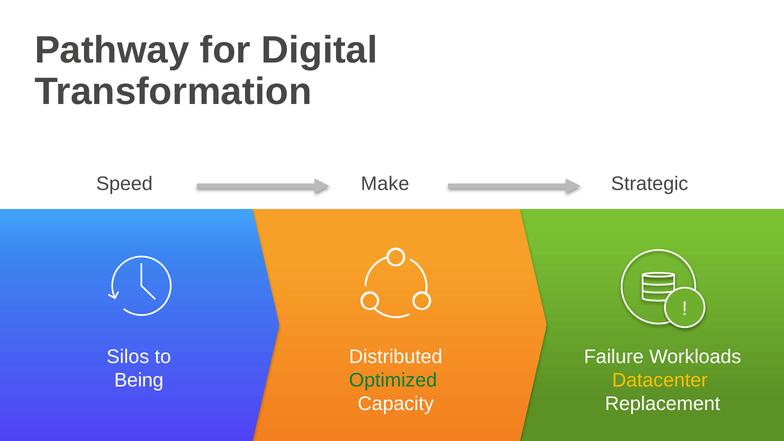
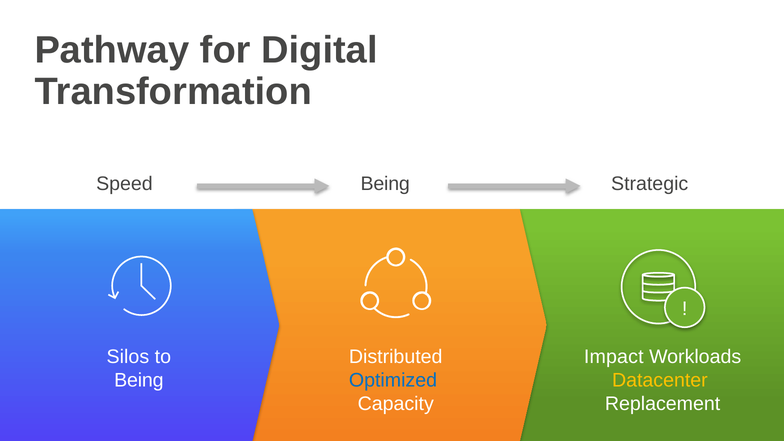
Speed Make: Make -> Being (385, 184)
Failure: Failure -> Impact (614, 357)
Optimized colour: green -> blue (393, 380)
